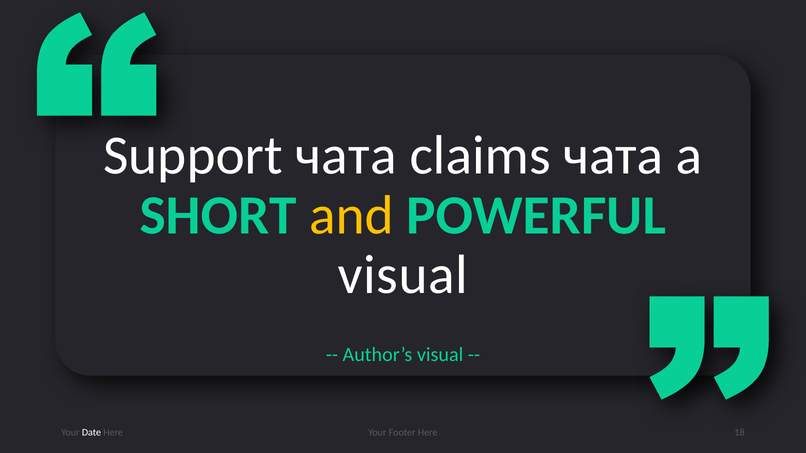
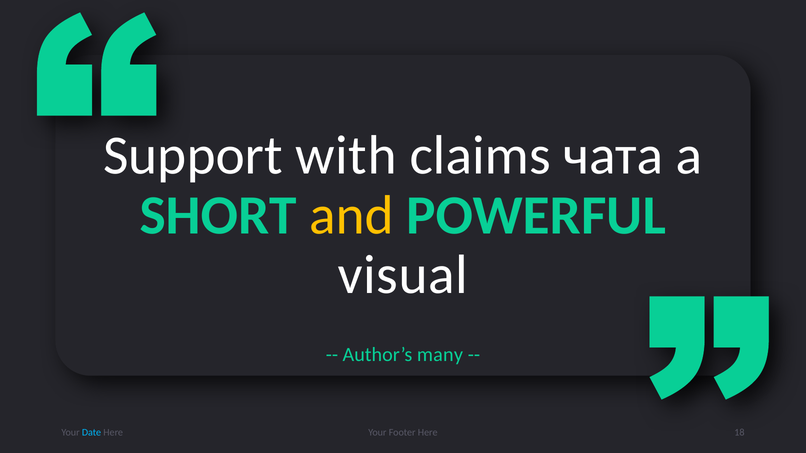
Support чата: чата -> with (346, 156)
Author’s visual: visual -> many (440, 355)
Date colour: white -> light blue (92, 433)
